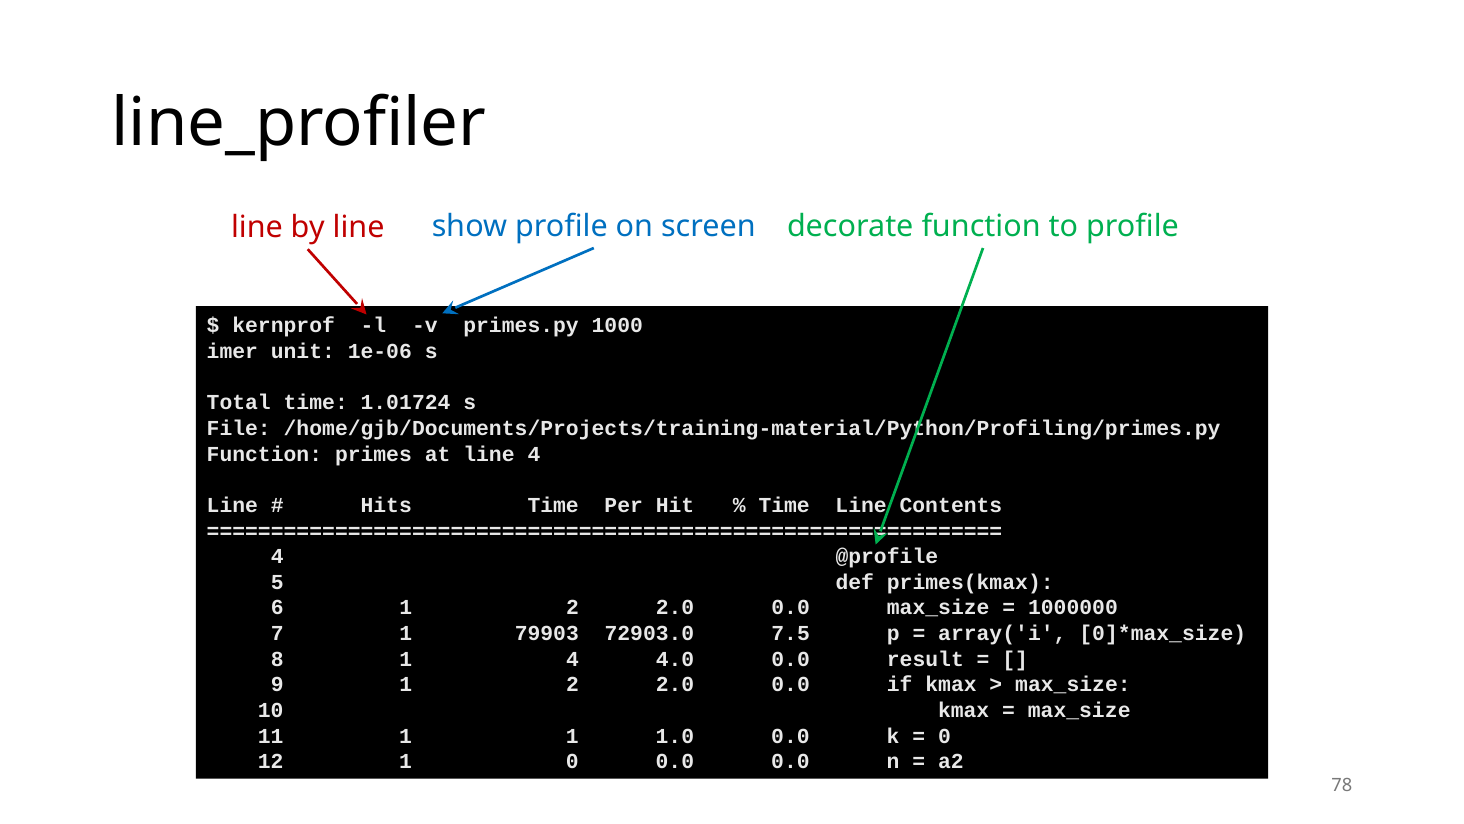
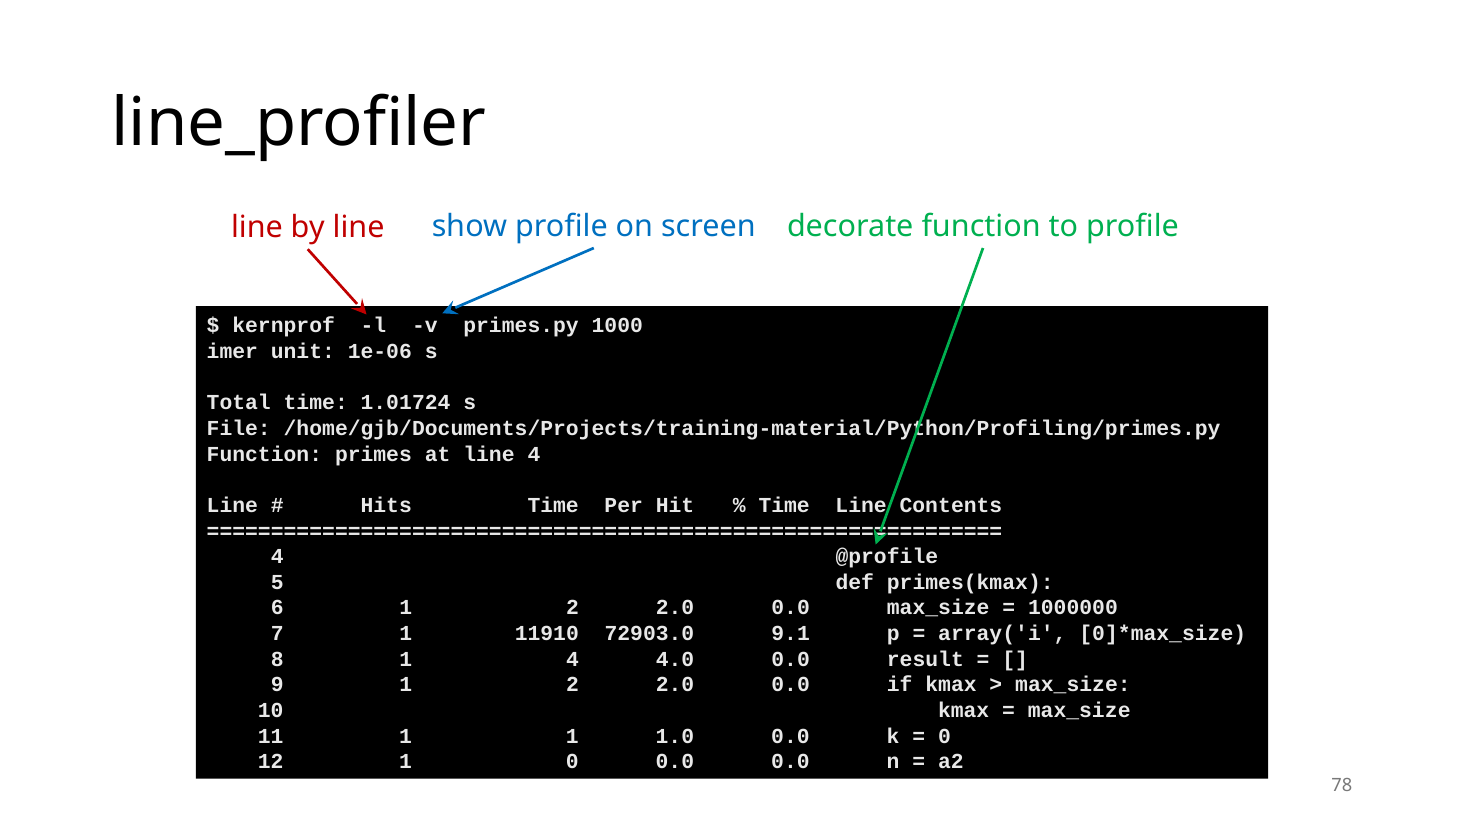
79903: 79903 -> 11910 (547, 633)
7.5: 7.5 -> 9.1 (791, 633)
